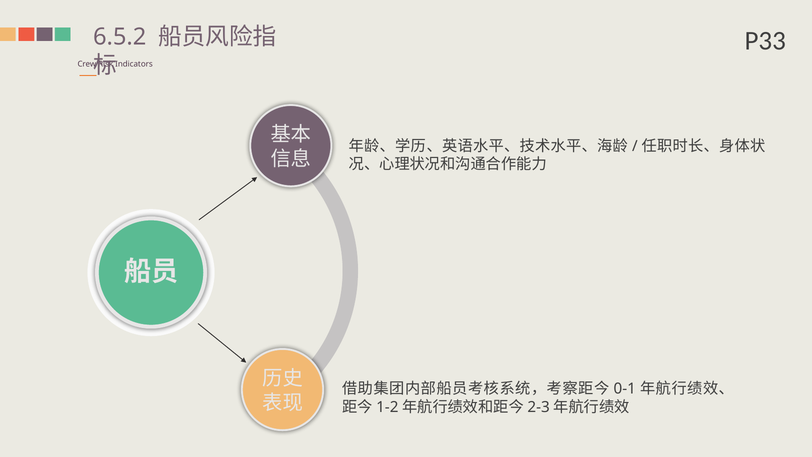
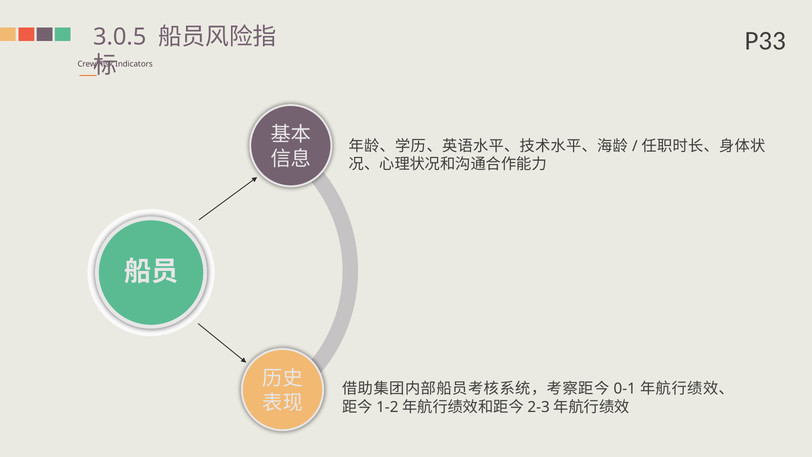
6.5.2: 6.5.2 -> 3.0.5 (120, 37)
